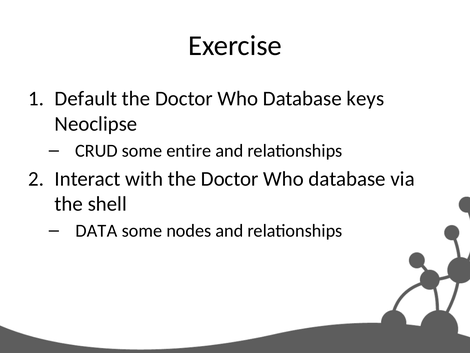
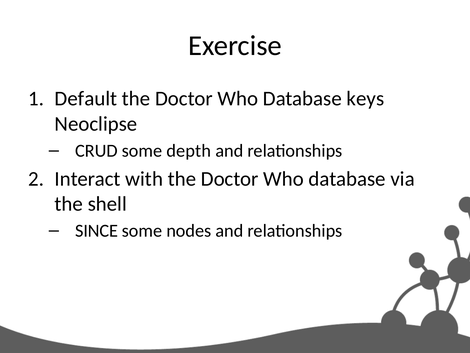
entire: entire -> depth (189, 151)
DATA: DATA -> SINCE (97, 231)
